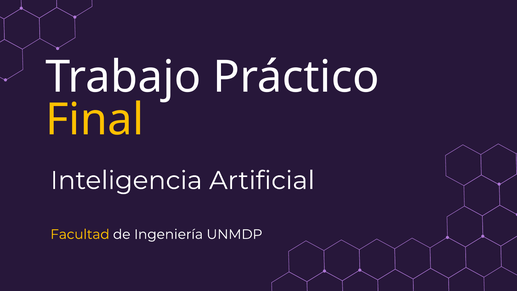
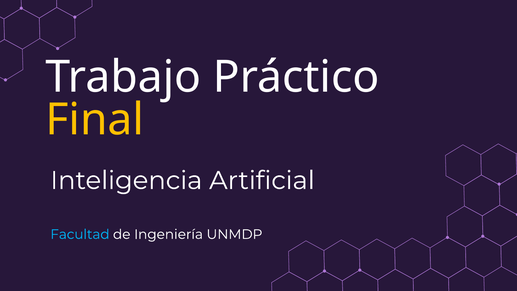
Facultad colour: yellow -> light blue (80, 234)
